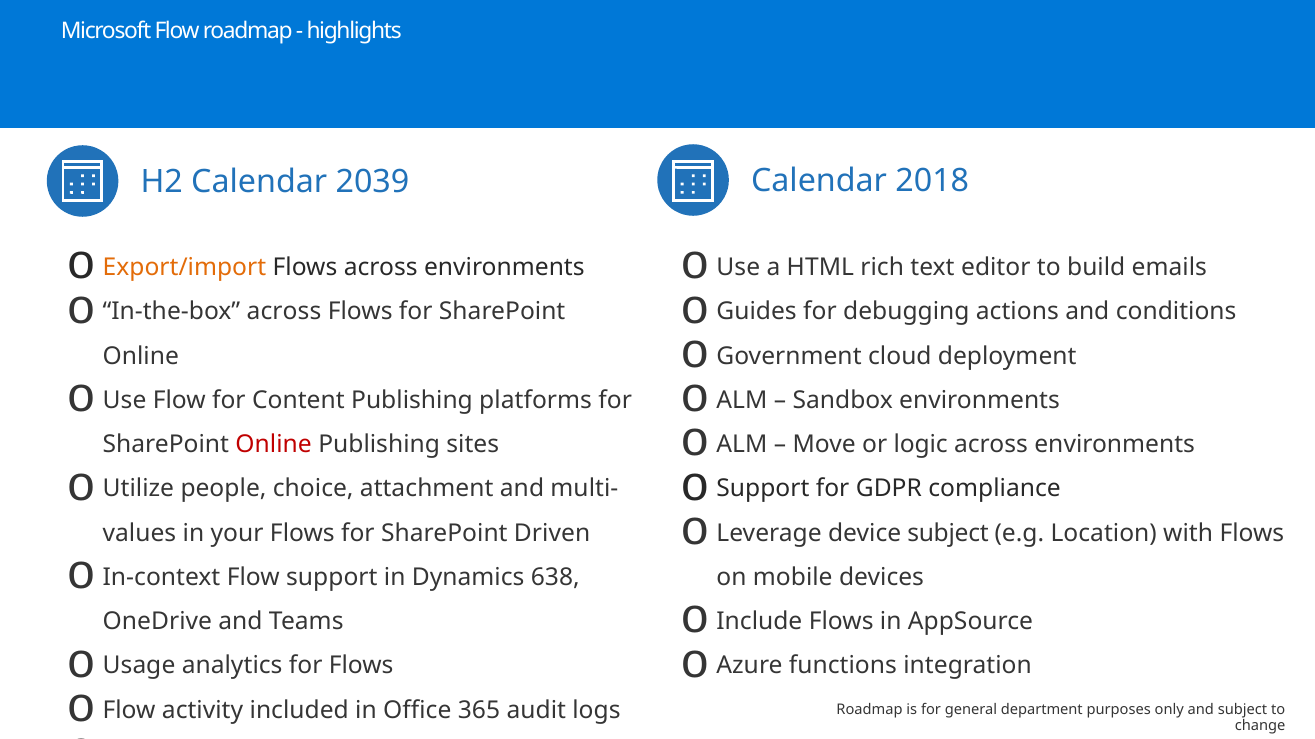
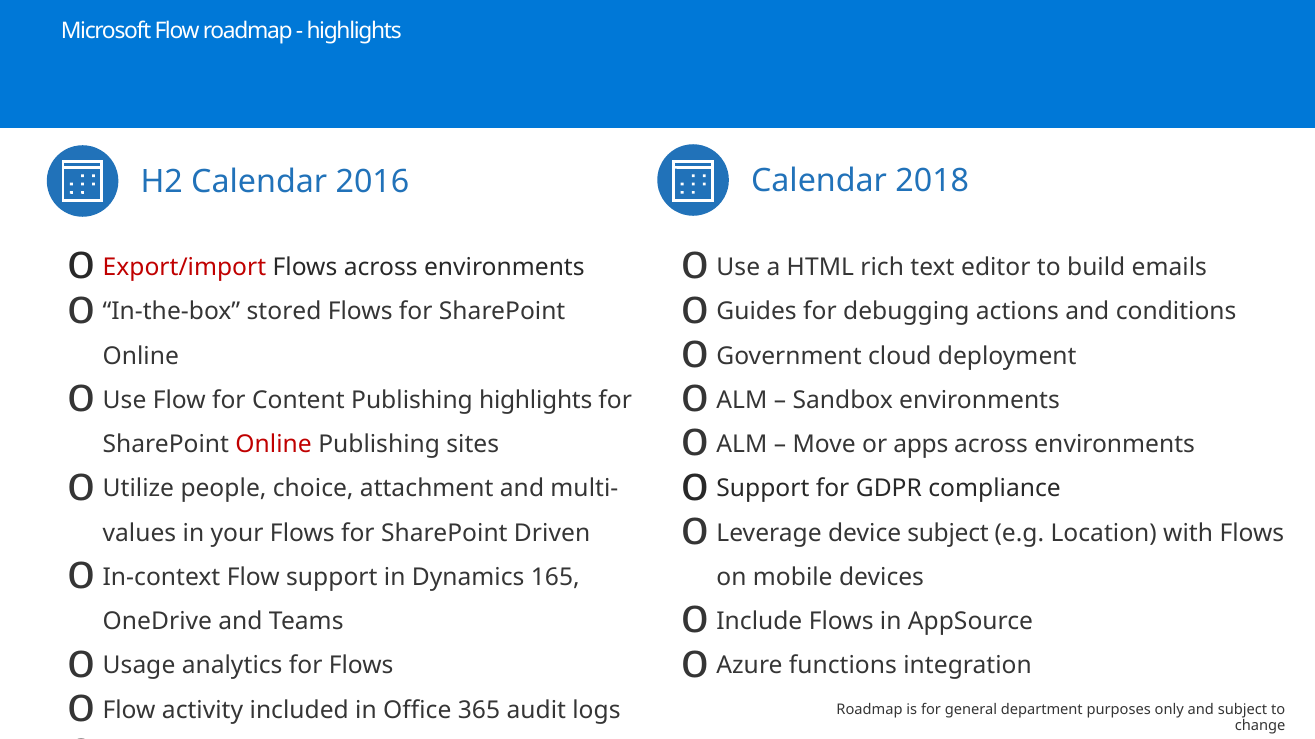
2039: 2039 -> 2016 (372, 182)
Export/import colour: orange -> red (184, 268)
In-the-box across: across -> stored (284, 312)
Publishing platforms: platforms -> highlights (536, 400)
logic: logic -> apps (921, 445)
638: 638 -> 165 (555, 578)
